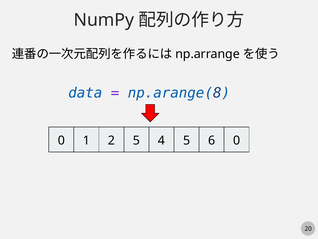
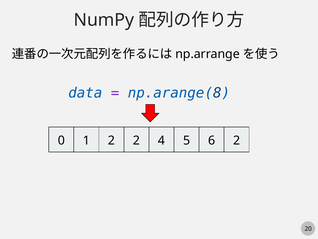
2 5: 5 -> 2 (136, 140)
6 0: 0 -> 2 (237, 140)
